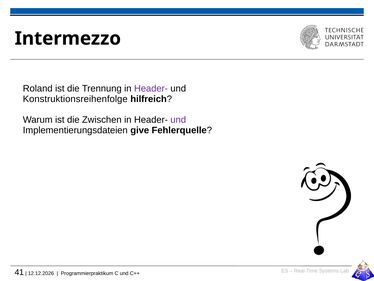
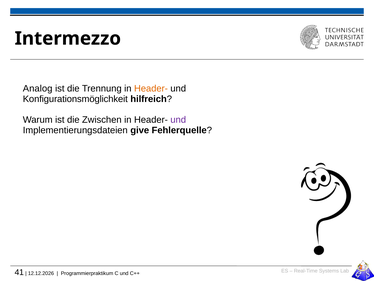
Roland: Roland -> Analog (38, 88)
Header- colour: purple -> orange (151, 88)
Konstruktionsreihenfolge: Konstruktionsreihenfolge -> Konfigurationsmöglichkeit (75, 99)
